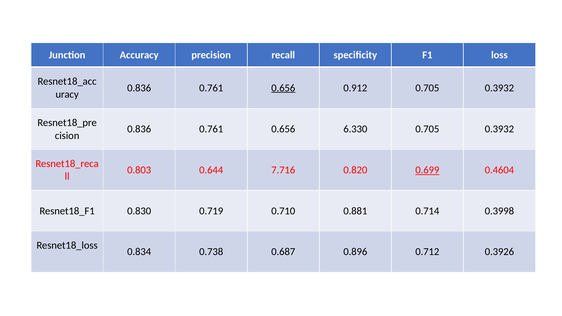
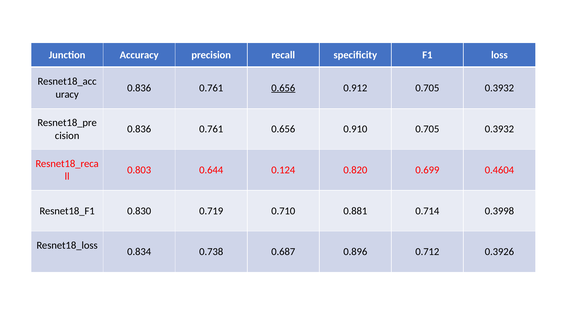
6.330: 6.330 -> 0.910 (355, 129)
7.716: 7.716 -> 0.124 (283, 170)
0.699 underline: present -> none (427, 170)
